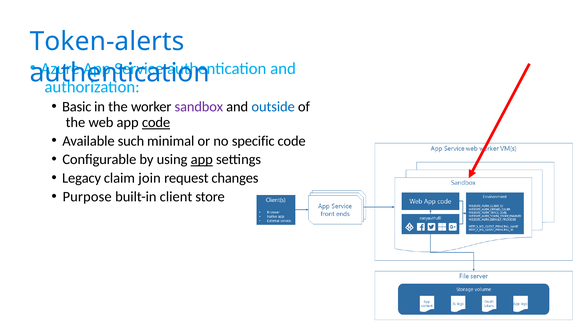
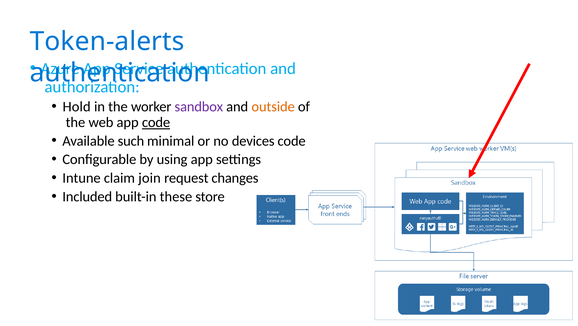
Basic: Basic -> Hold (77, 107)
outside colour: blue -> orange (273, 107)
specific: specific -> devices (253, 141)
app underline: present -> none (202, 159)
Legacy: Legacy -> Intune (82, 178)
Purpose: Purpose -> Included (87, 196)
client: client -> these (176, 196)
